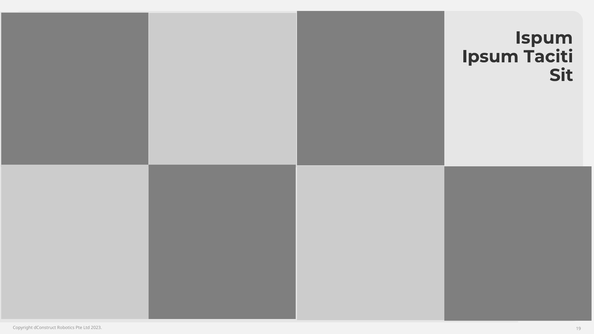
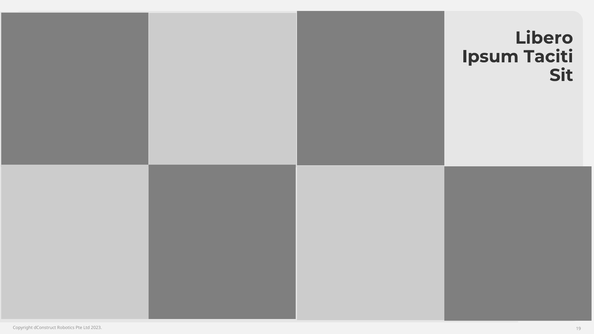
Ispum: Ispum -> Libero (544, 38)
